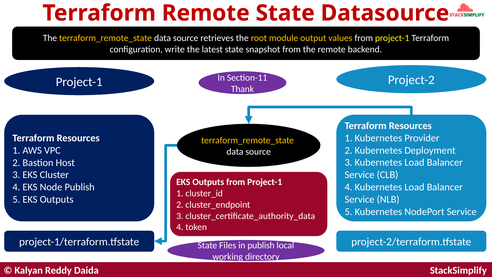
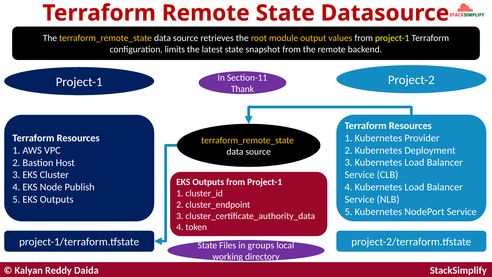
write: write -> limits (175, 49)
in publish: publish -> groups (261, 245)
